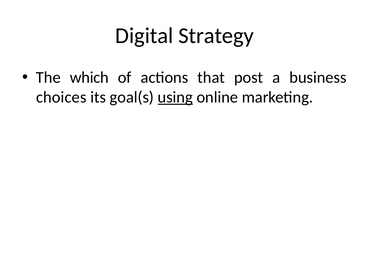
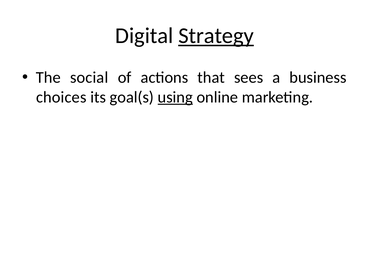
Strategy underline: none -> present (216, 36)
which: which -> social (89, 77)
post: post -> sees (249, 77)
